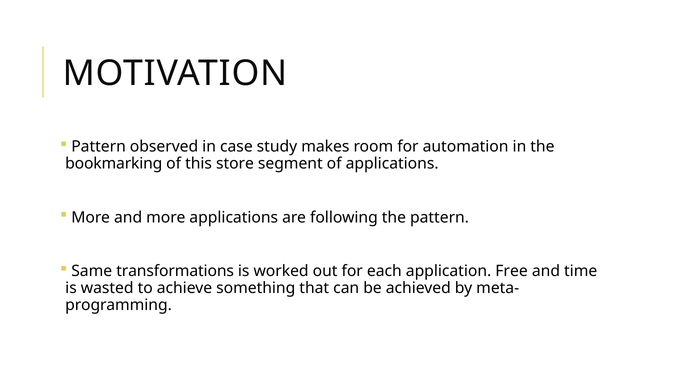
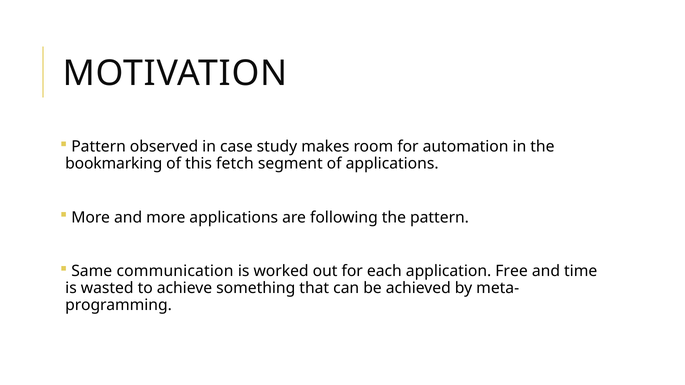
store: store -> fetch (235, 164)
transformations: transformations -> communication (175, 271)
